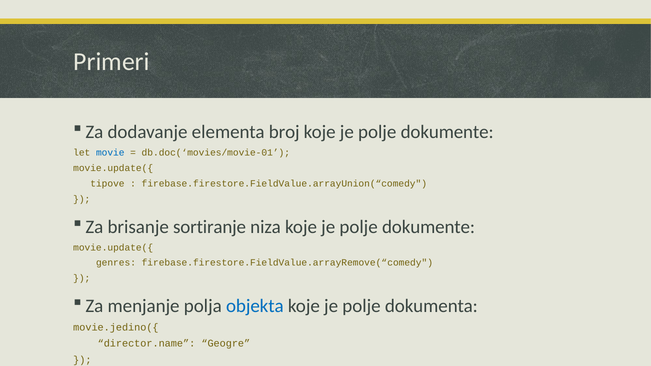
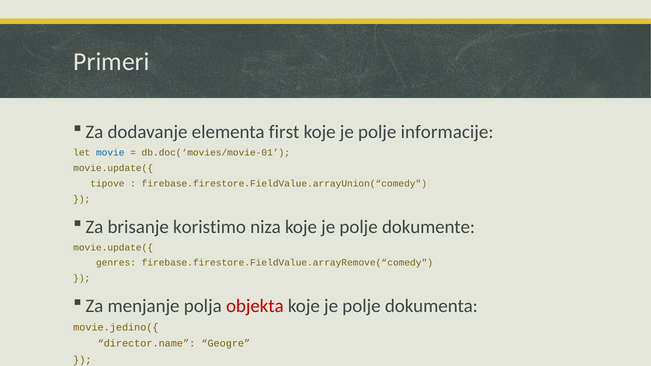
broj: broj -> first (284, 132)
dokumente: dokumente -> informacije (447, 132)
sortiranje: sortiranje -> koristimo (210, 227)
objekta colour: blue -> red (255, 306)
